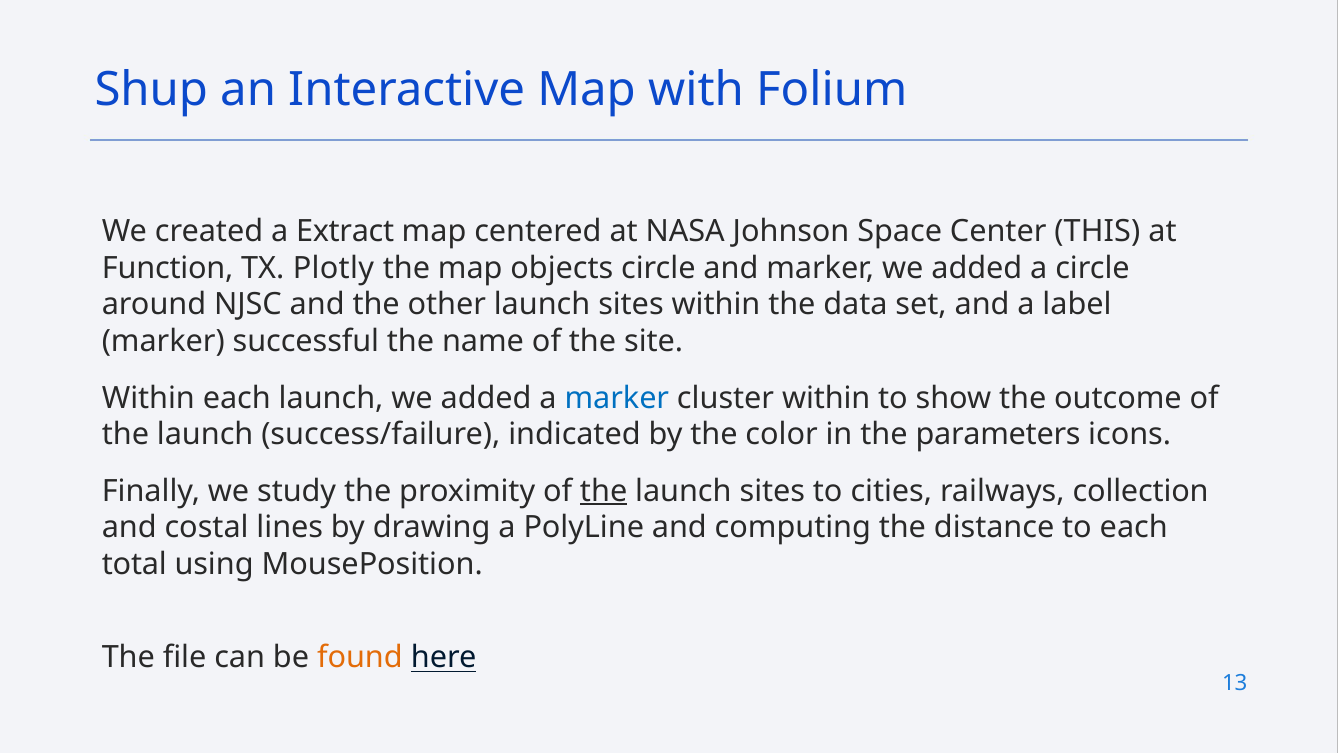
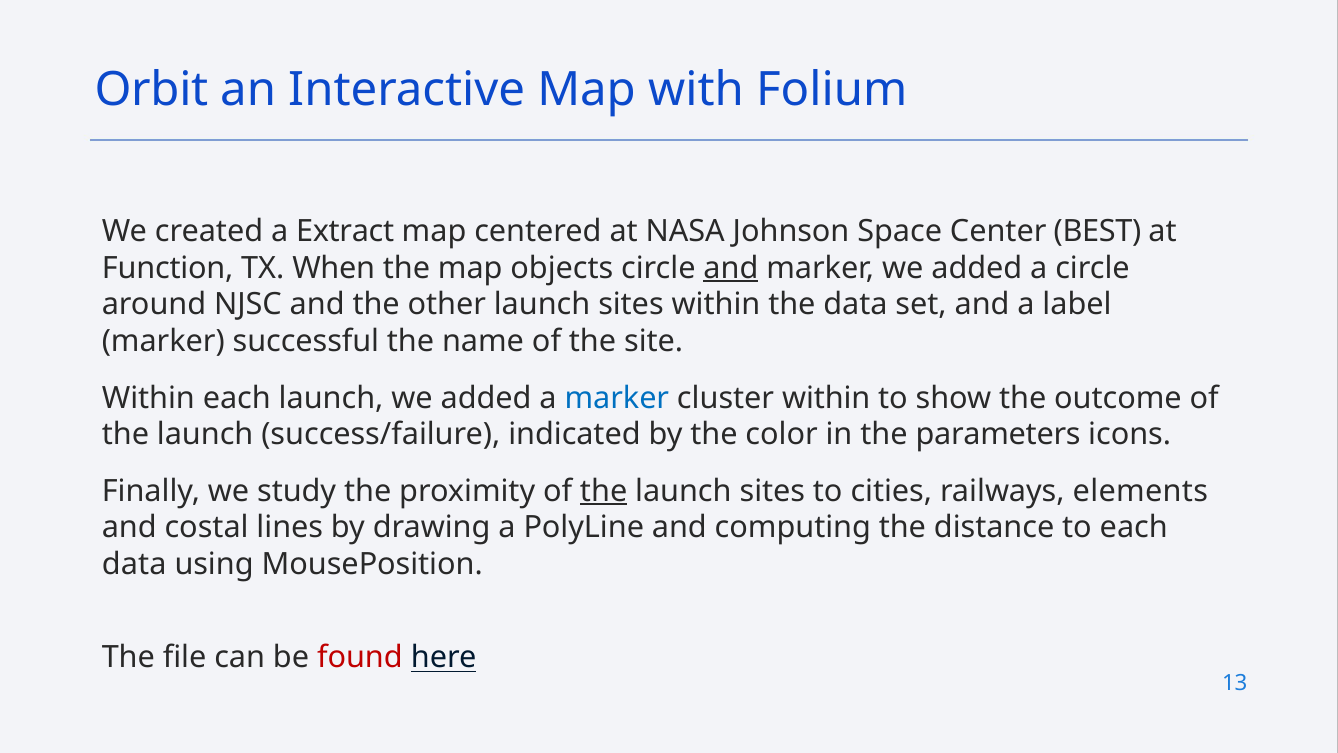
Shup: Shup -> Orbit (151, 89)
THIS: THIS -> BEST (1098, 231)
Plotly: Plotly -> When (334, 268)
and underline: none -> present (731, 268)
collection: collection -> elements (1140, 491)
total: total -> data (134, 564)
found colour: orange -> red (360, 657)
